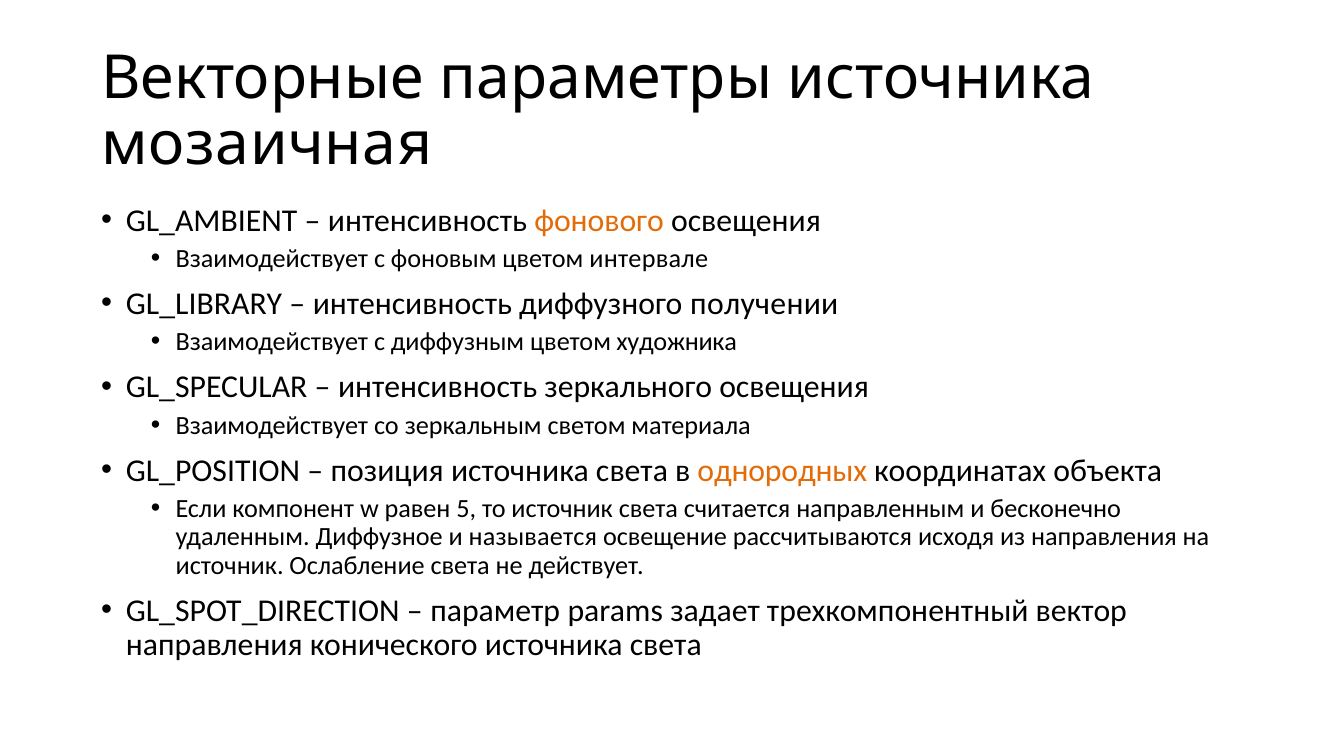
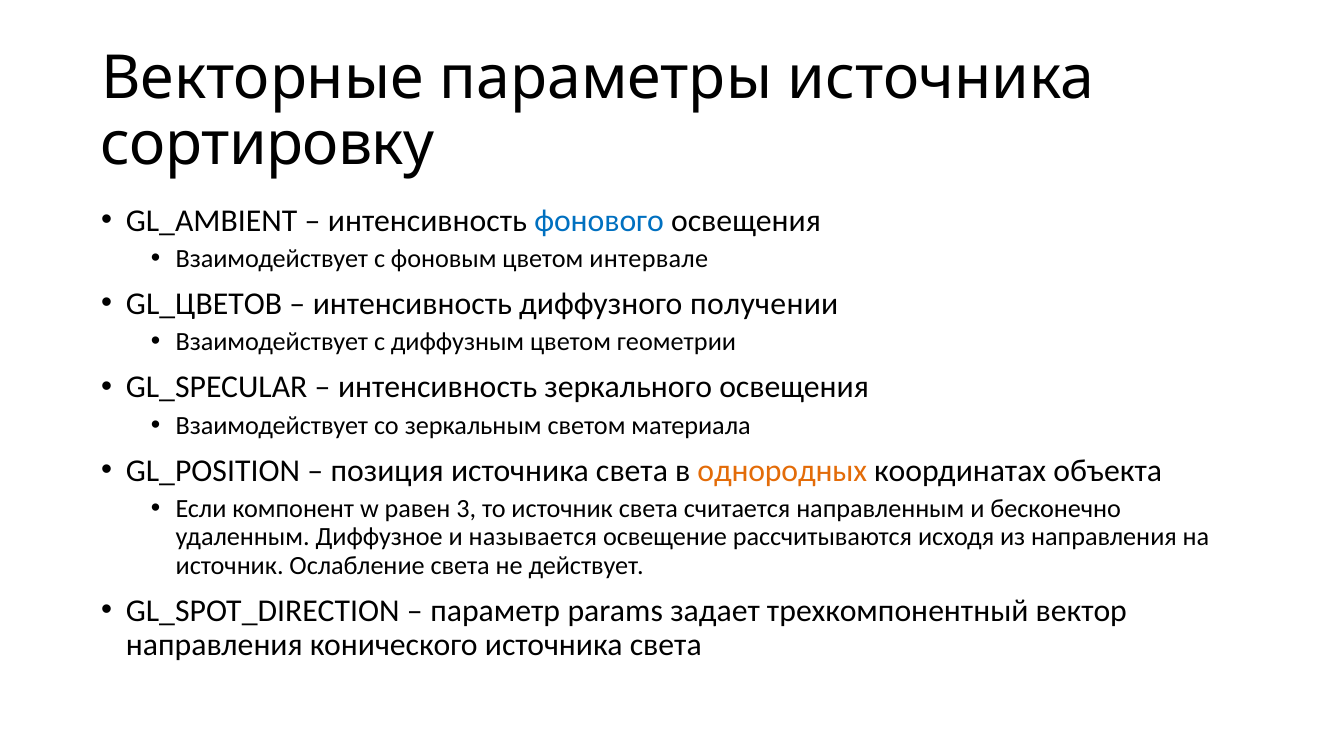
мозаичная: мозаичная -> сортировку (267, 144)
фонового colour: orange -> blue (599, 220)
GL_LIBRARY: GL_LIBRARY -> GL_ЦВЕТОВ (204, 304)
художника: художника -> геометрии (676, 342)
5: 5 -> 3 (466, 509)
